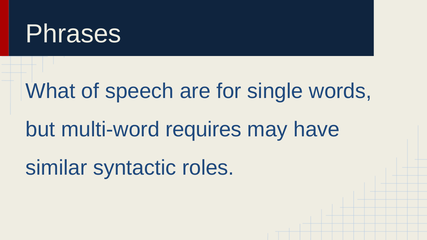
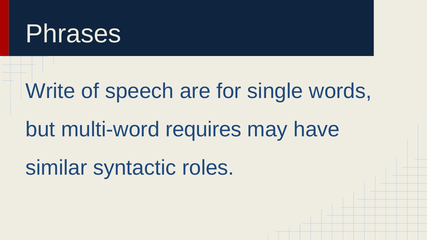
What: What -> Write (51, 91)
